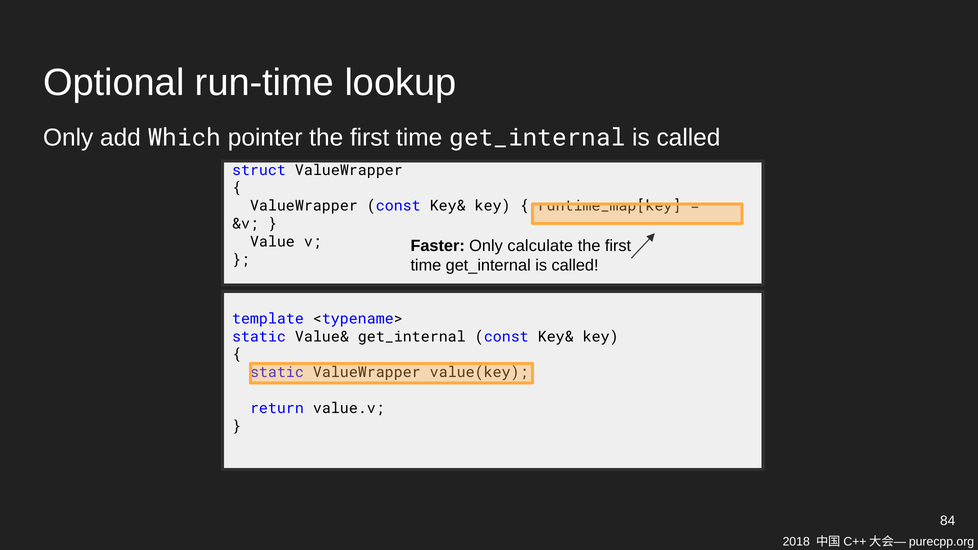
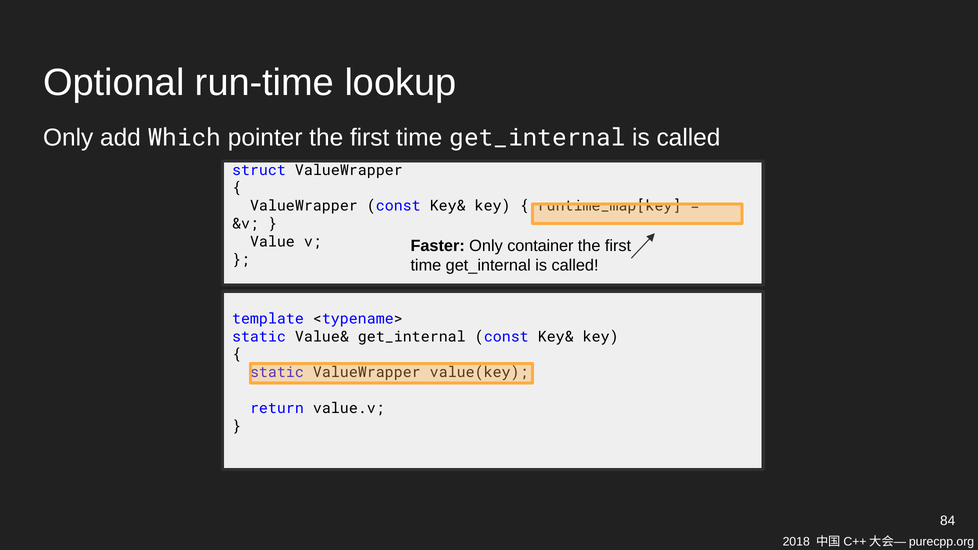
calculate: calculate -> container (540, 246)
